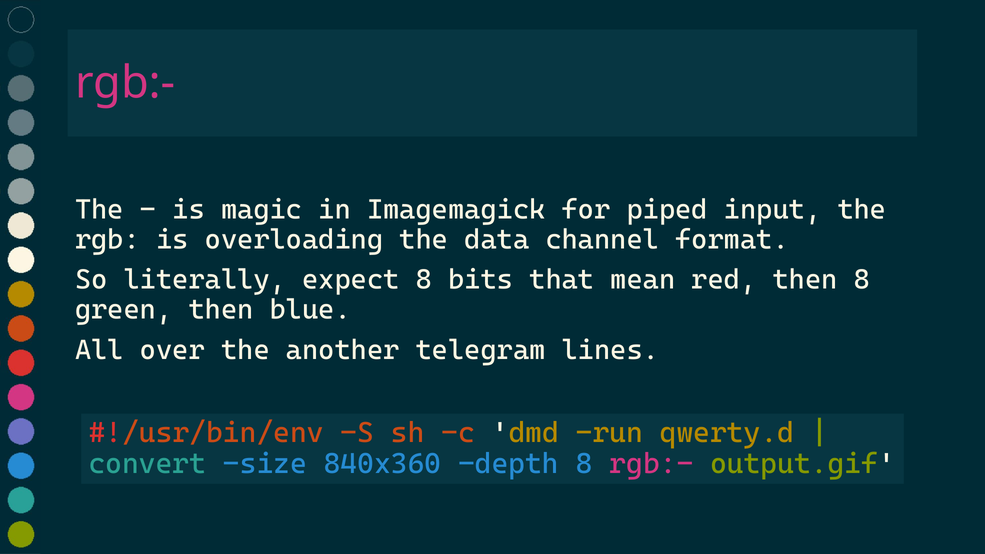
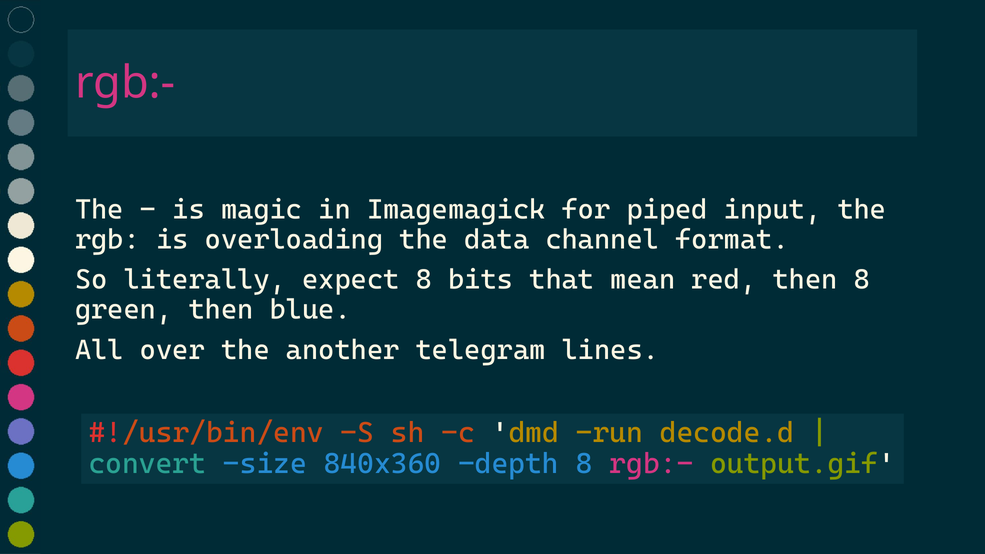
qwerty.d: qwerty.d -> decode.d (727, 433)
